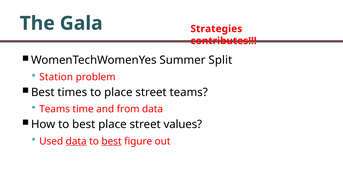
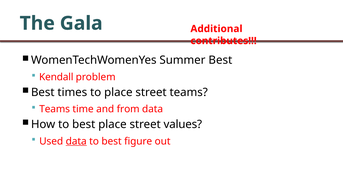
Strategies: Strategies -> Additional (216, 29)
Summer Split: Split -> Best (220, 60)
Station: Station -> Kendall (56, 77)
best underline: present -> none (112, 141)
